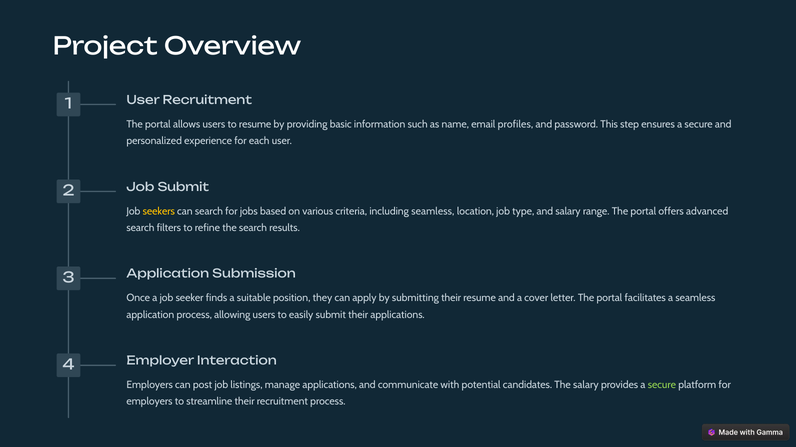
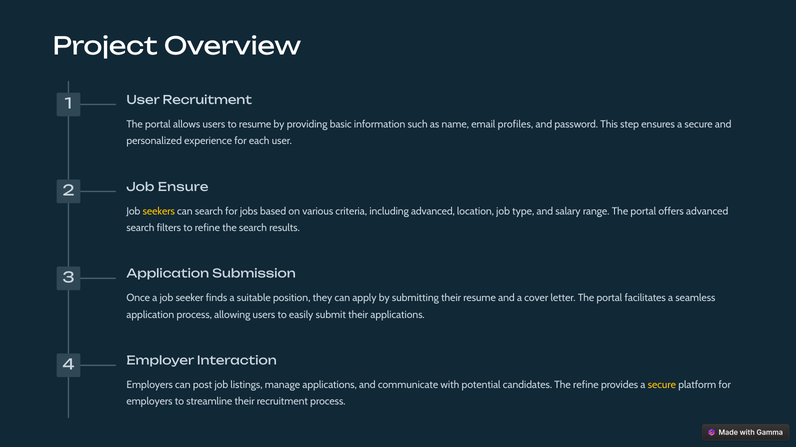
Job Submit: Submit -> Ensure (183, 187)
including seamless: seamless -> advanced (433, 211)
The salary: salary -> refine (586, 386)
secure colour: light green -> yellow (662, 386)
